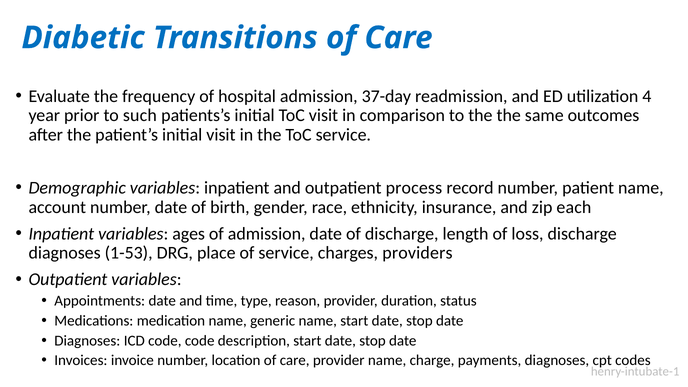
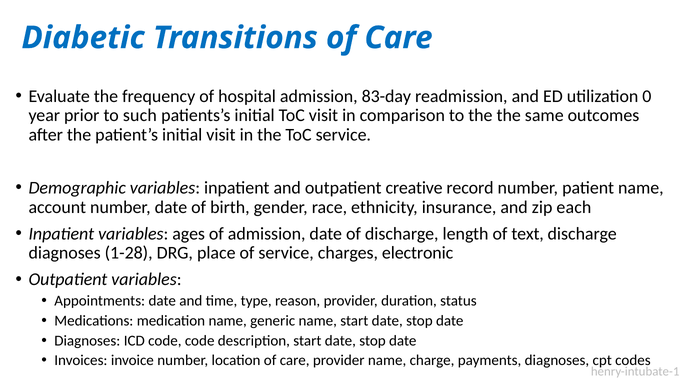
37-day: 37-day -> 83-day (386, 96)
4: 4 -> 0 (647, 96)
process: process -> creative (414, 188)
loss: loss -> text (528, 234)
1-53: 1-53 -> 1-28 (129, 253)
providers: providers -> electronic (418, 253)
